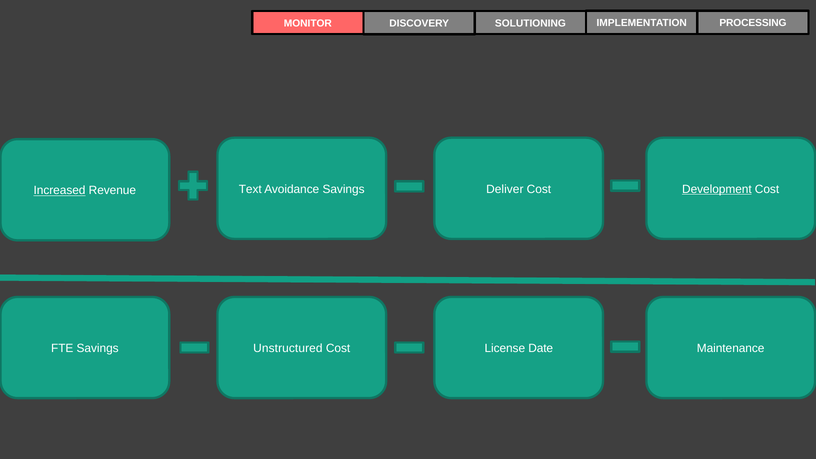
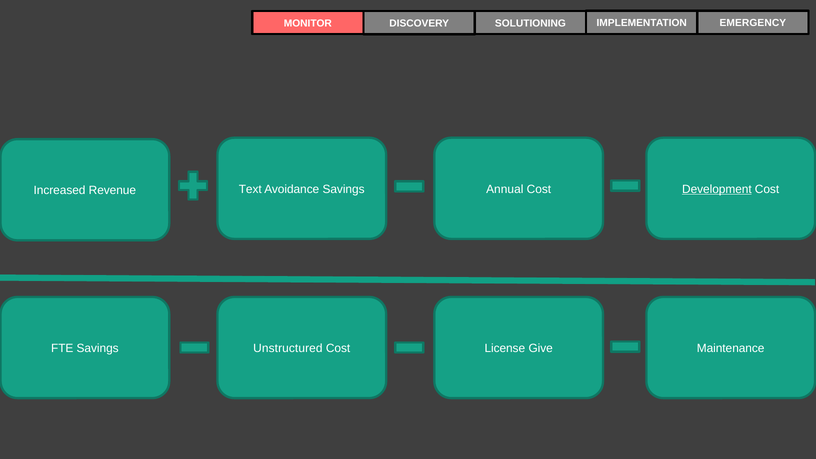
PROCESSING: PROCESSING -> EMERGENCY (753, 23)
Increased underline: present -> none (60, 191)
Deliver: Deliver -> Annual (505, 189)
Date: Date -> Give (541, 348)
